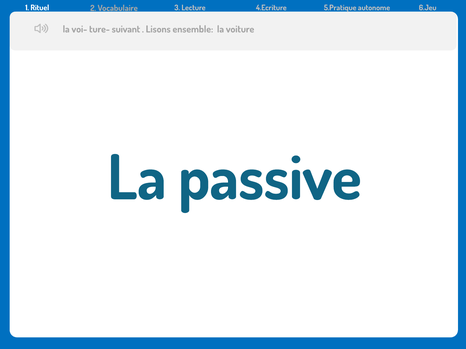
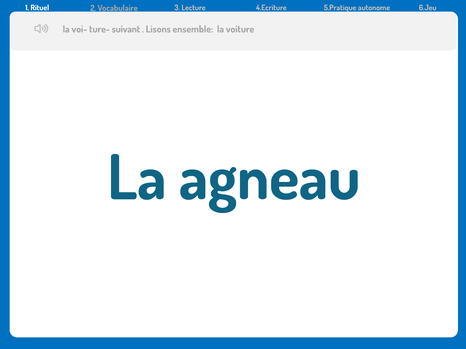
passive: passive -> agneau (270, 179)
